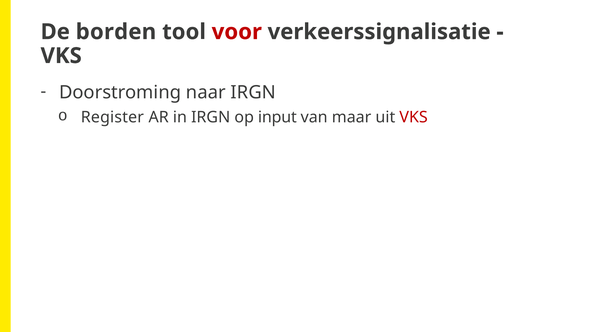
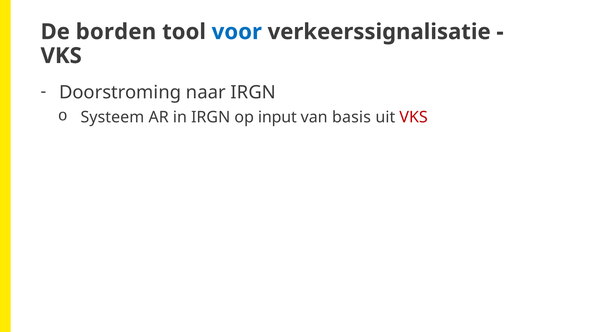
voor colour: red -> blue (237, 32)
Register: Register -> Systeem (112, 117)
maar: maar -> basis (351, 117)
